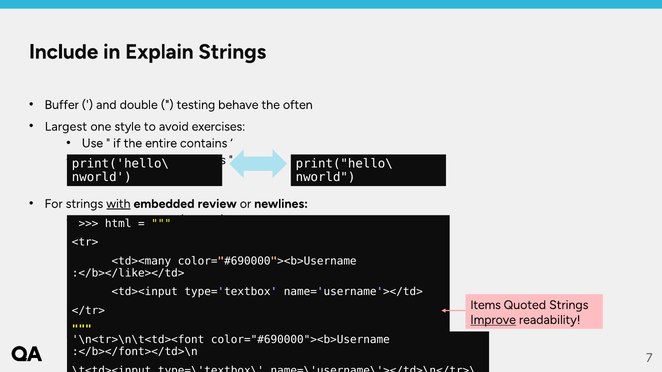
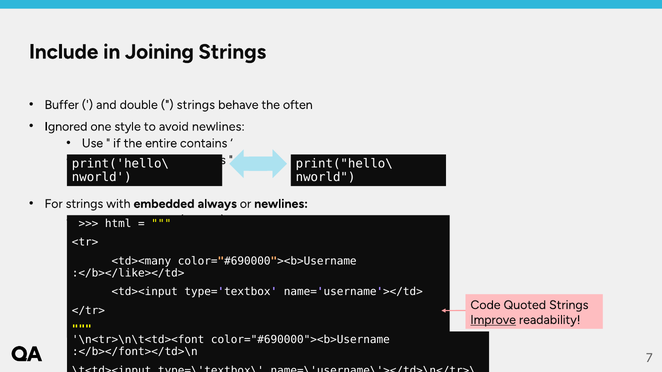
Explain: Explain -> Joining (159, 52)
testing: testing -> strings (196, 105)
Largest: Largest -> Ignored (66, 127)
avoid exercises: exercises -> newlines (218, 127)
with underline: present -> none (118, 204)
review: review -> always (217, 204)
Items: Items -> Code (485, 305)
